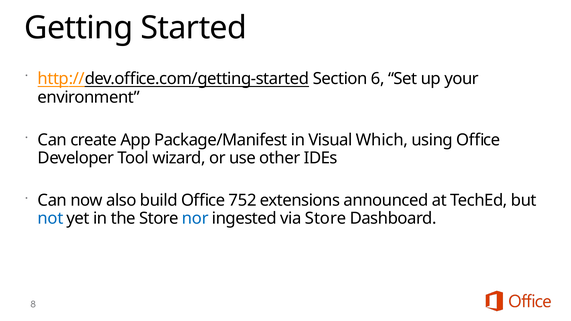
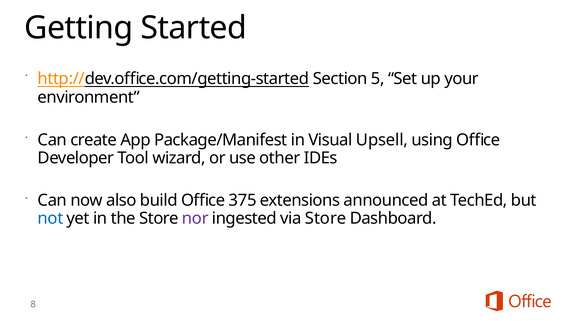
6: 6 -> 5 (378, 79)
Which: Which -> Upsell (382, 140)
752: 752 -> 375 (243, 201)
nor colour: blue -> purple (195, 219)
